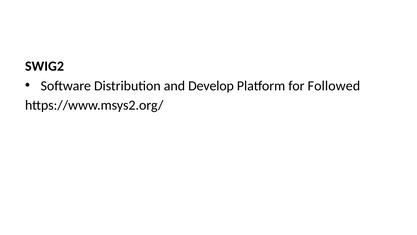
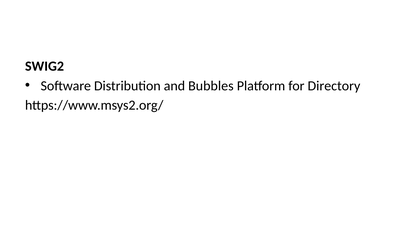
Develop: Develop -> Bubbles (211, 86)
Followed: Followed -> Directory (334, 86)
